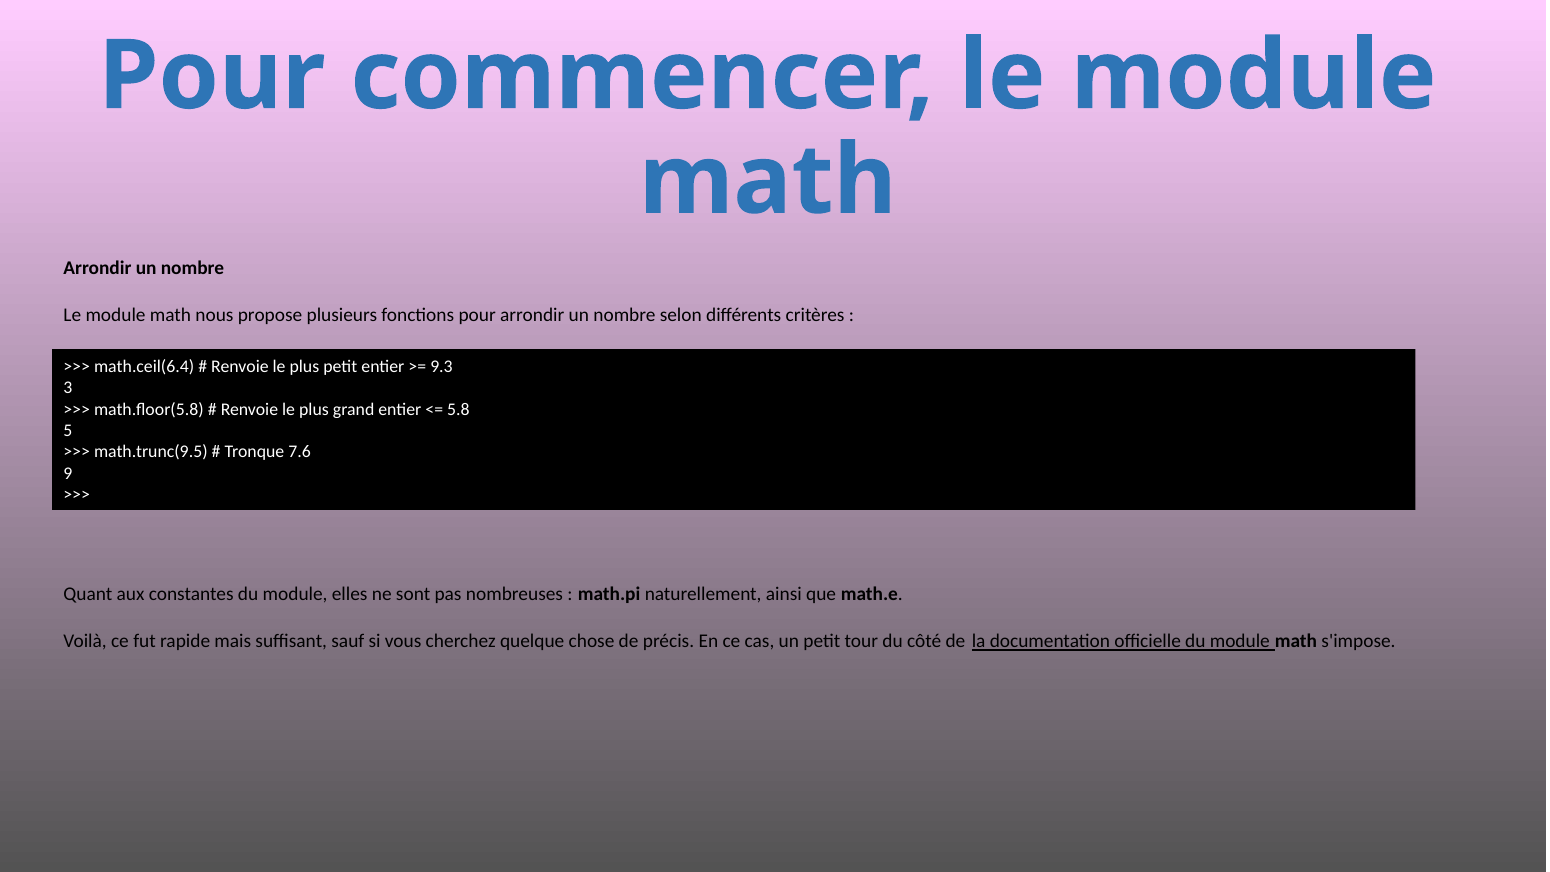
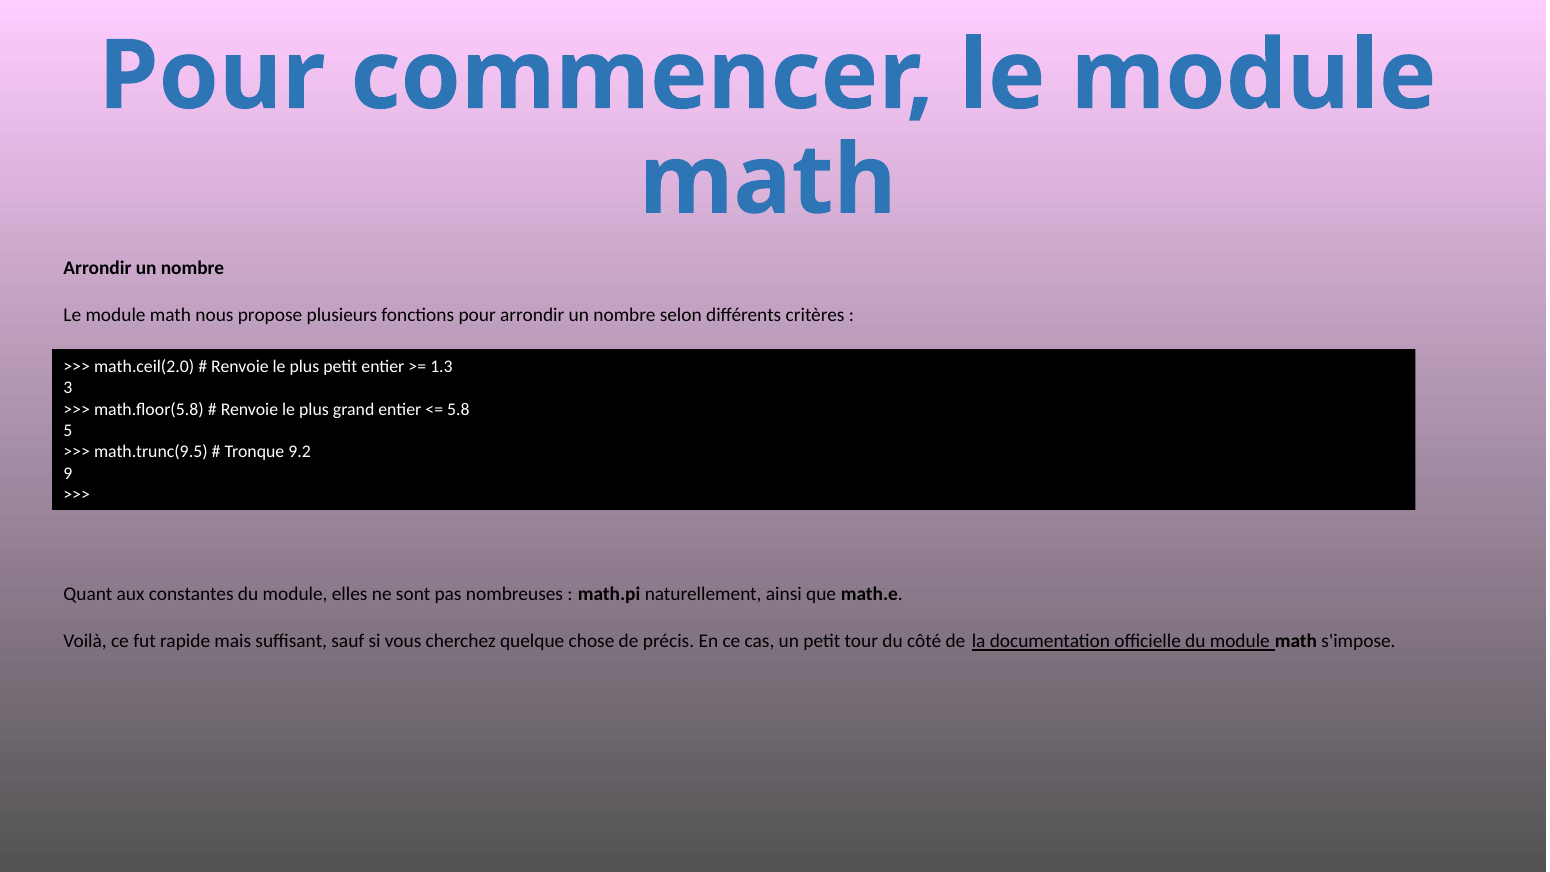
math.ceil(6.4: math.ceil(6.4 -> math.ceil(2.0 (144, 367)
9.3: 9.3 -> 1.3 (441, 367)
7.6: 7.6 -> 9.2 (300, 452)
